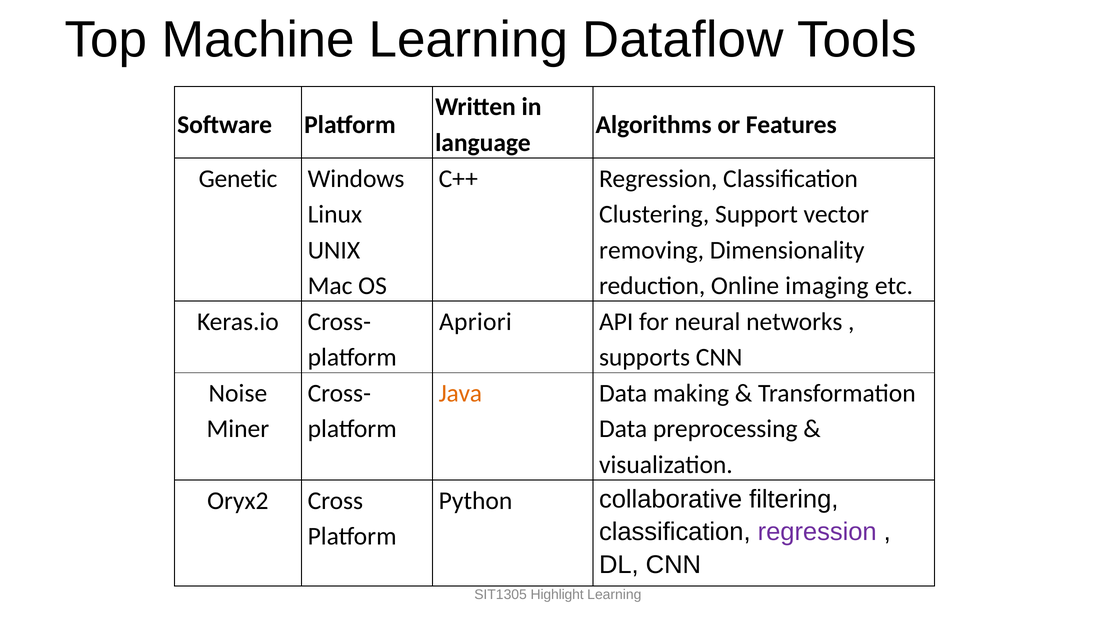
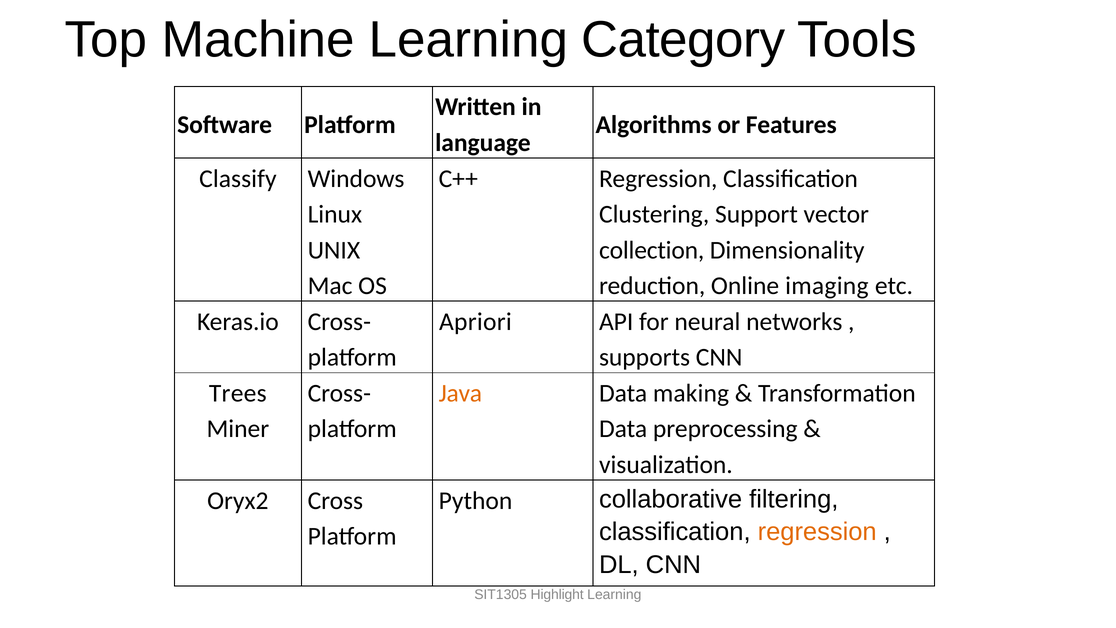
Dataflow: Dataflow -> Category (683, 40)
Genetic: Genetic -> Classify (238, 179)
removing: removing -> collection (652, 250)
Noise: Noise -> Trees (238, 393)
regression colour: purple -> orange (817, 532)
